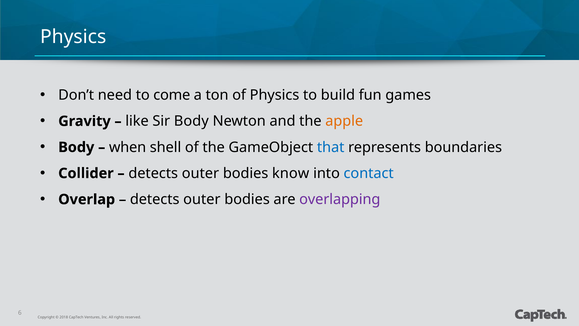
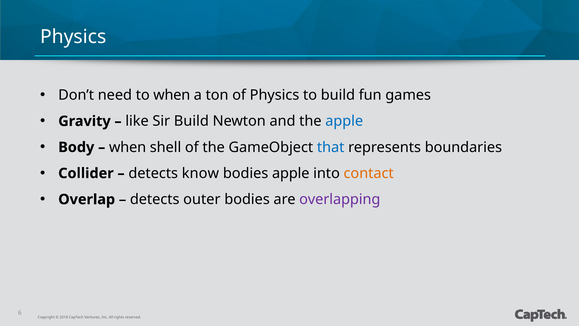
to come: come -> when (172, 95)
Sir Body: Body -> Build (191, 121)
apple colour: orange -> blue (344, 121)
outer: outer -> know (200, 173)
bodies know: know -> apple (291, 173)
contact colour: blue -> orange (369, 173)
